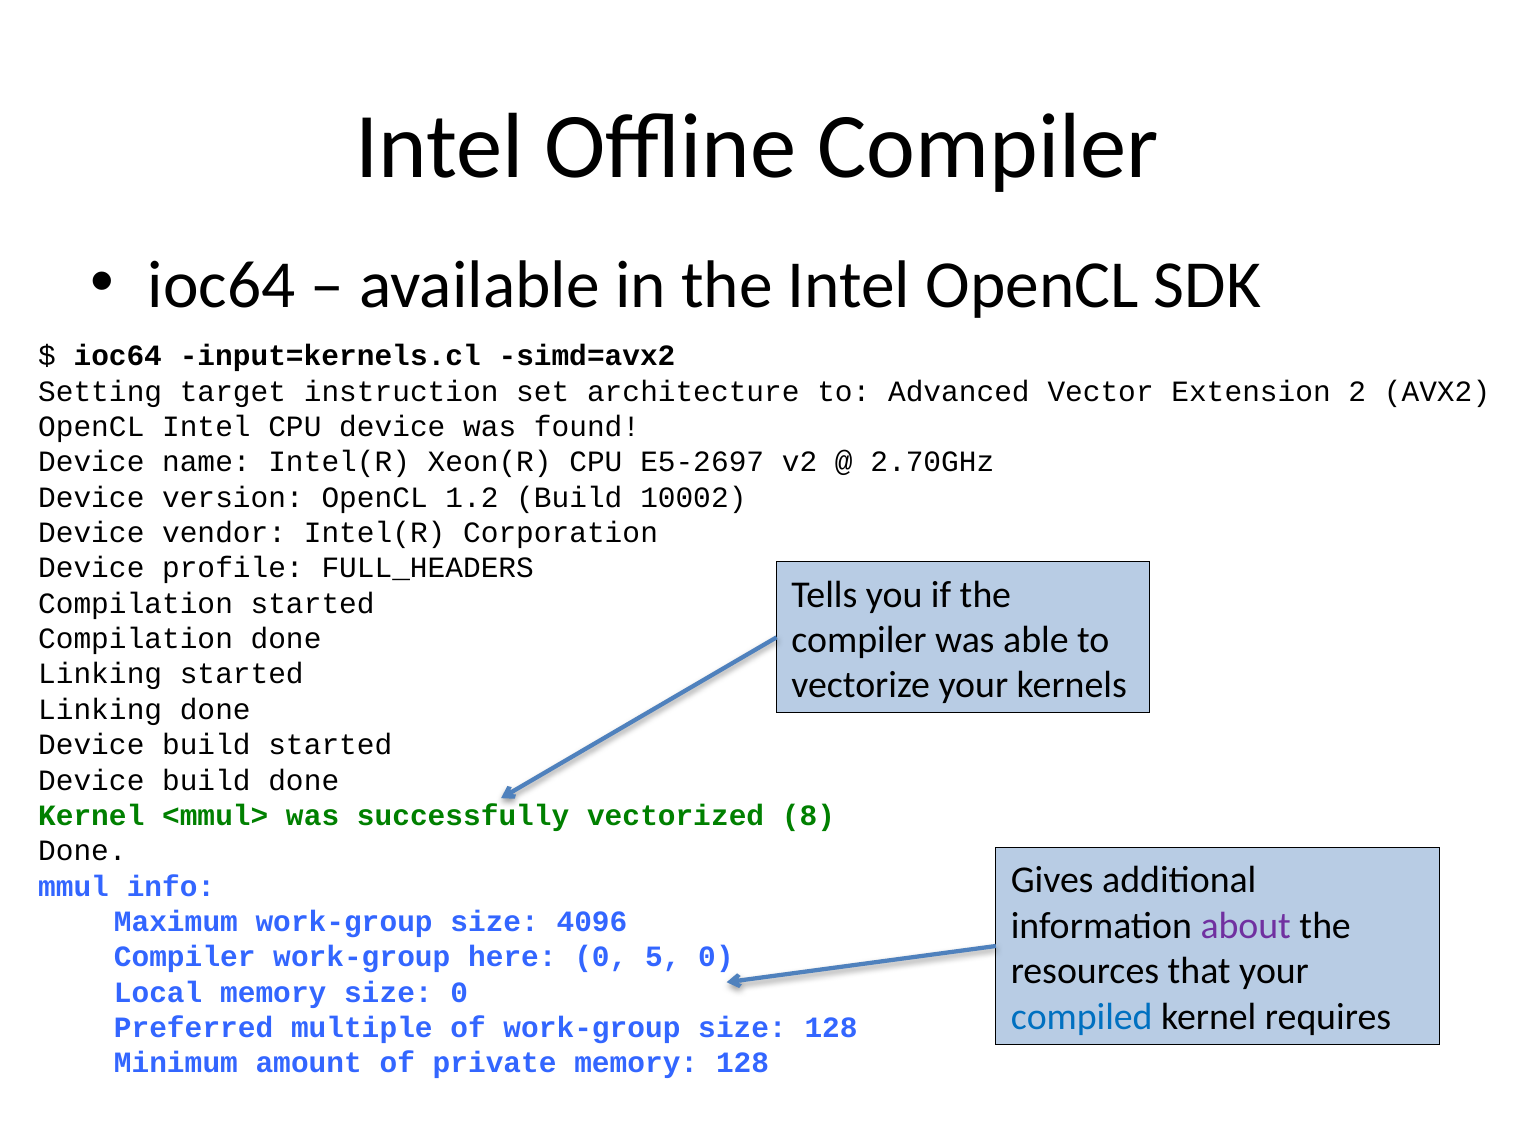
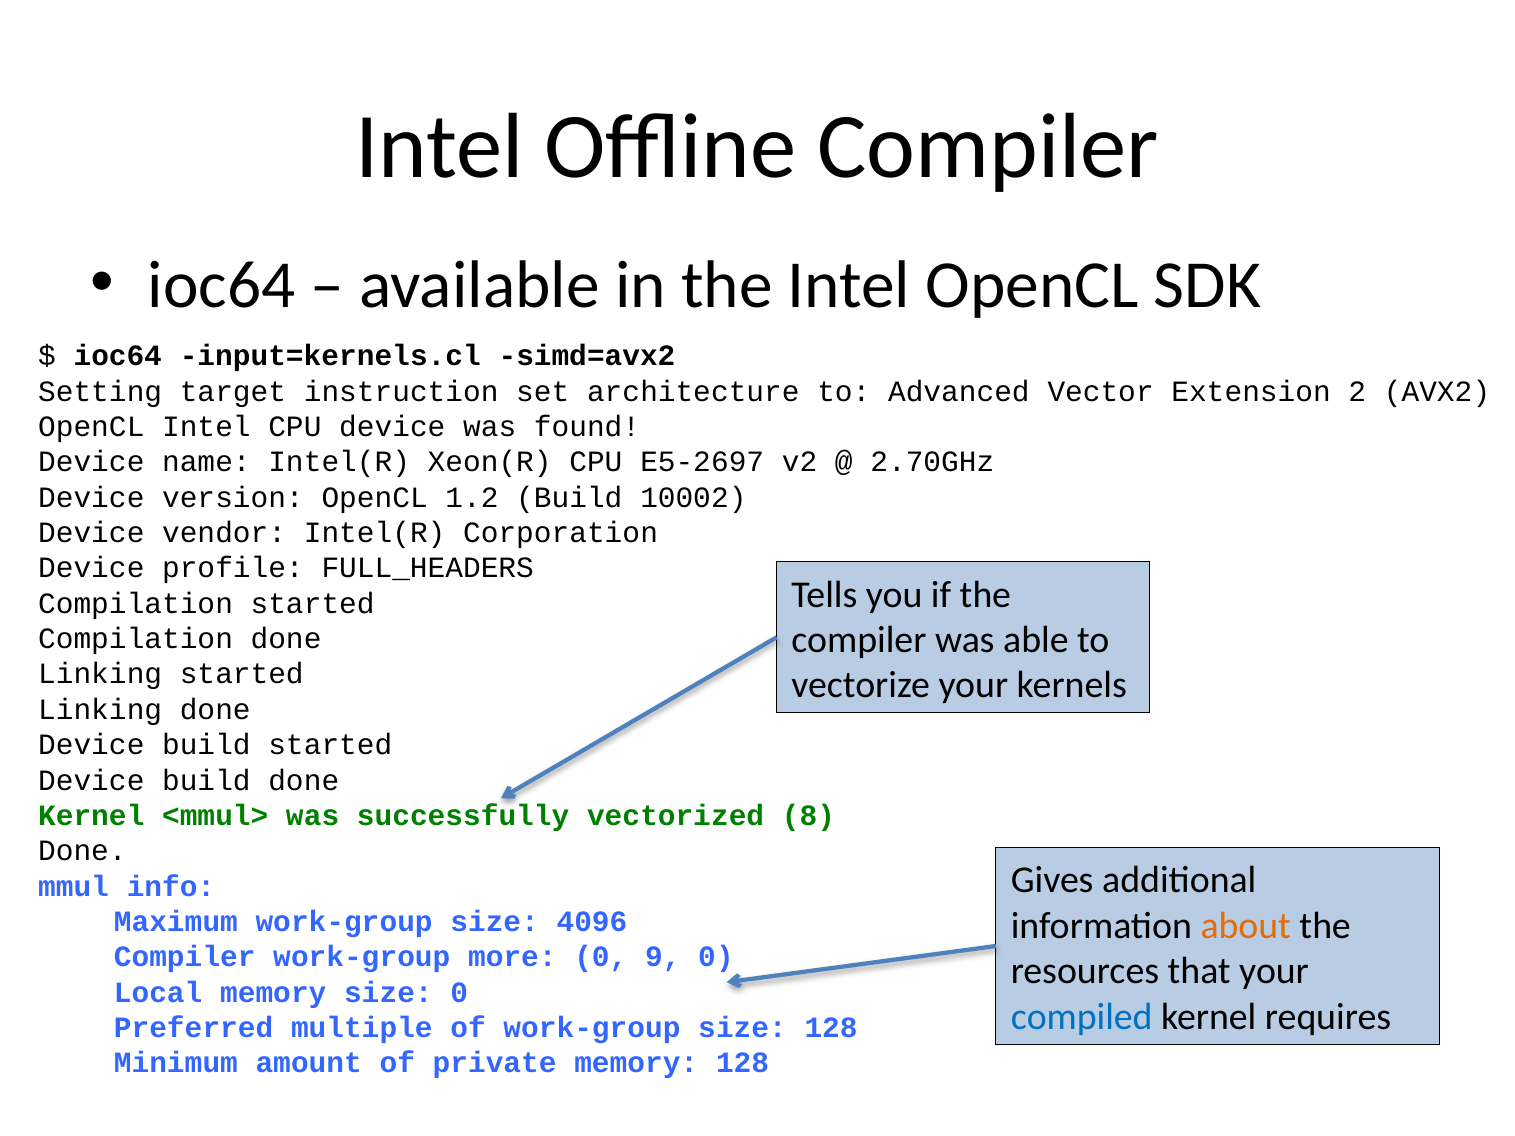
about colour: purple -> orange (1246, 926)
here: here -> more (512, 957)
5: 5 -> 9 (663, 957)
